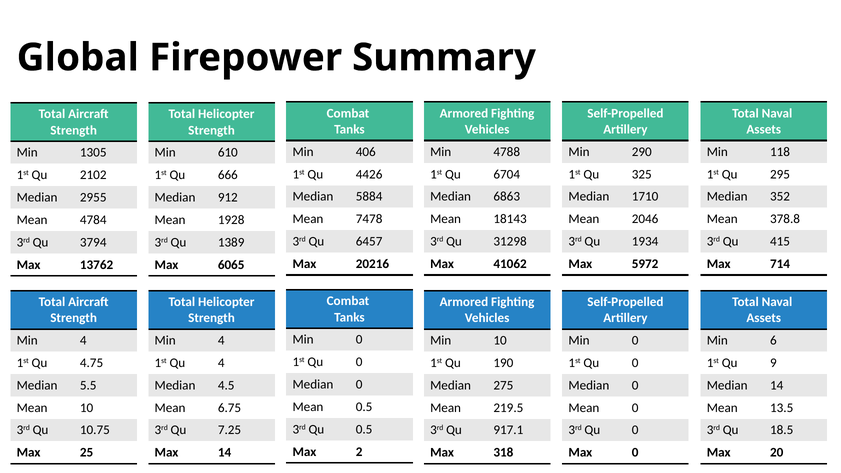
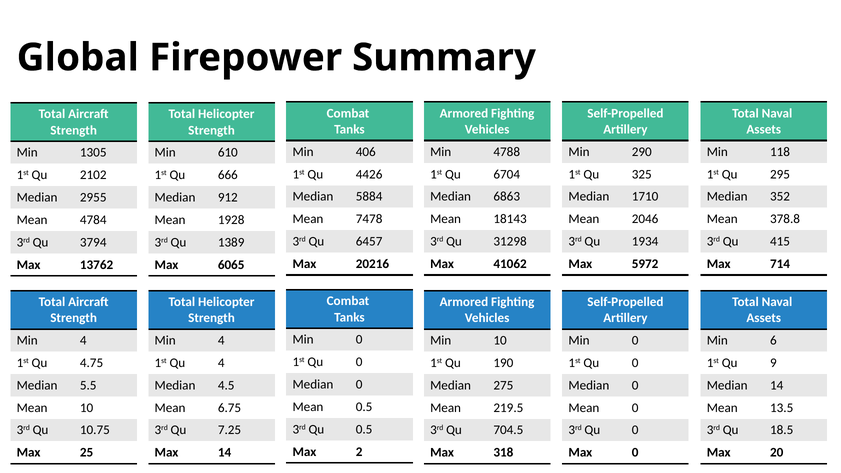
917.1: 917.1 -> 704.5 (508, 430)
